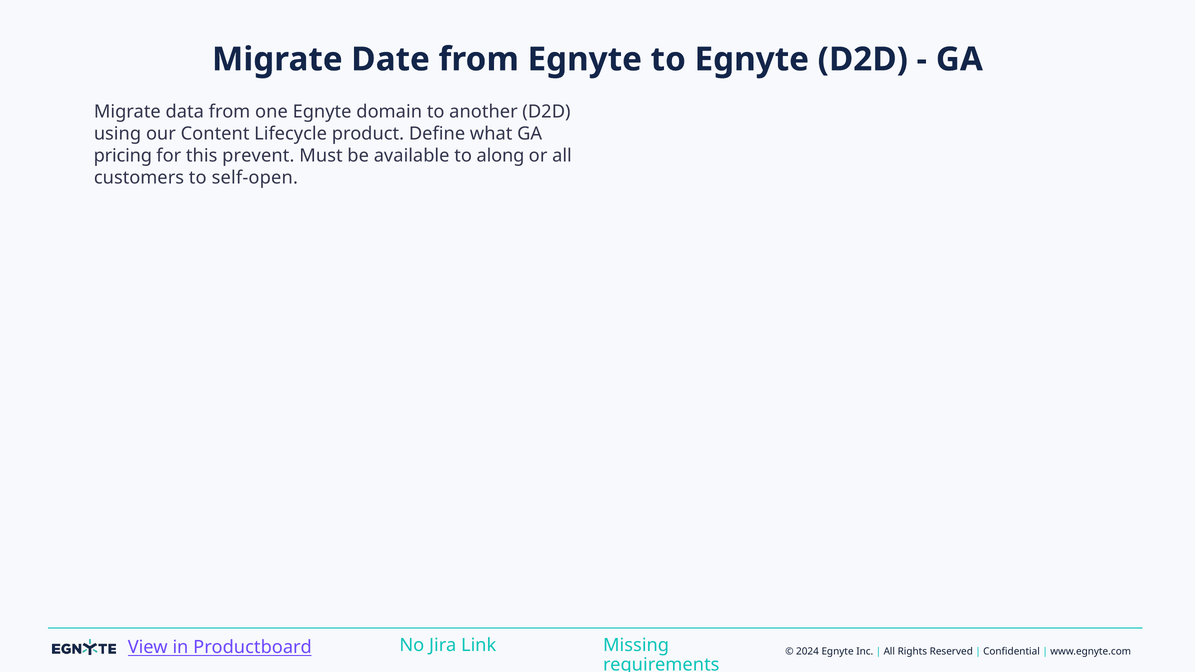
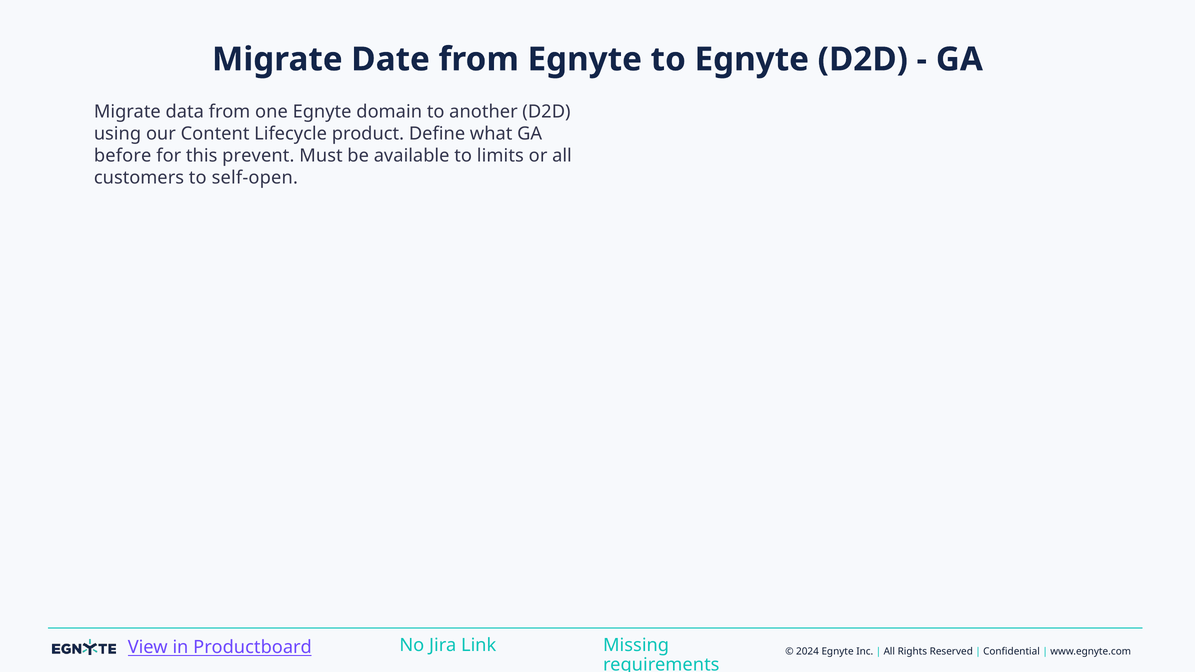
pricing: pricing -> before (123, 156)
along: along -> limits (500, 156)
